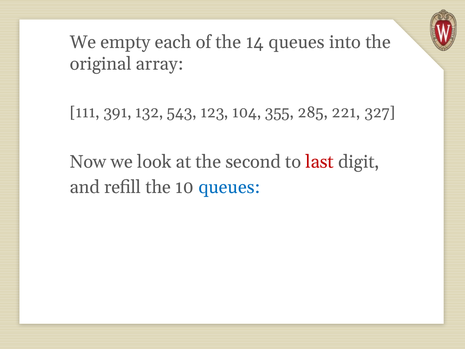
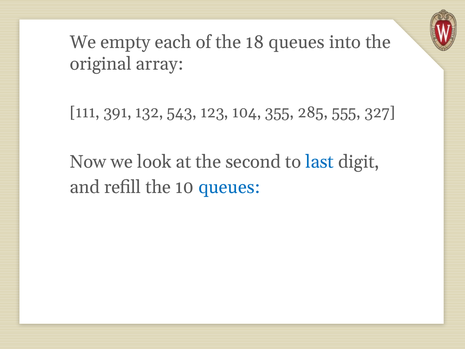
14: 14 -> 18 (255, 42)
221: 221 -> 555 (346, 112)
last colour: red -> blue (320, 162)
